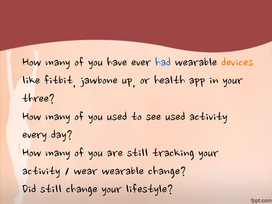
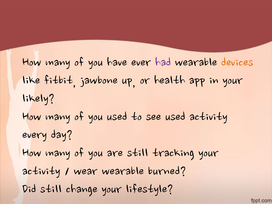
had colour: blue -> purple (163, 60)
three: three -> likely (38, 97)
wearable change: change -> burned (167, 169)
